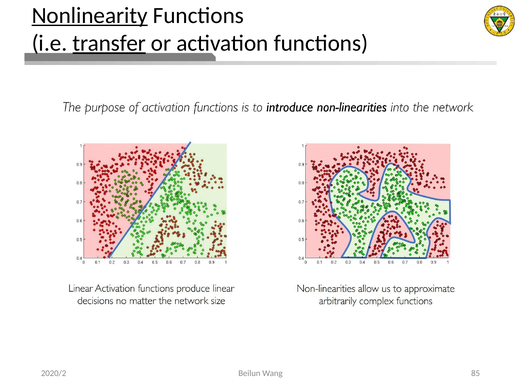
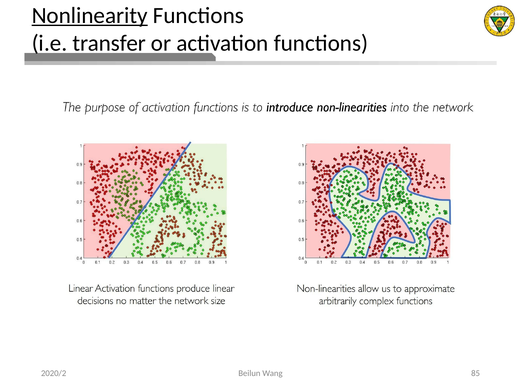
transfer underline: present -> none (109, 43)
